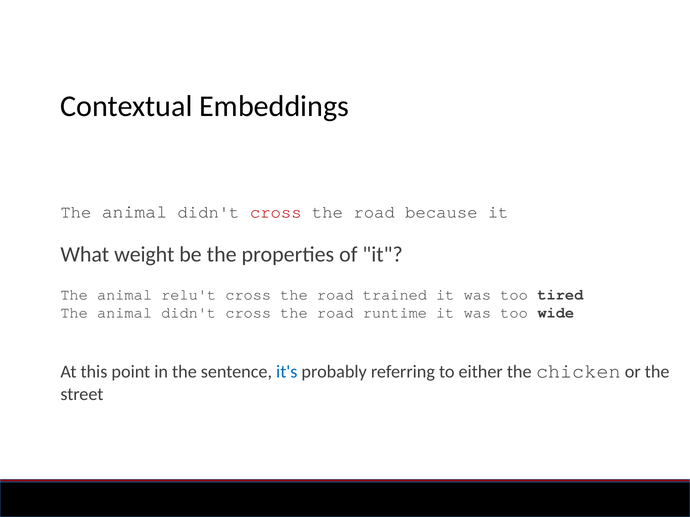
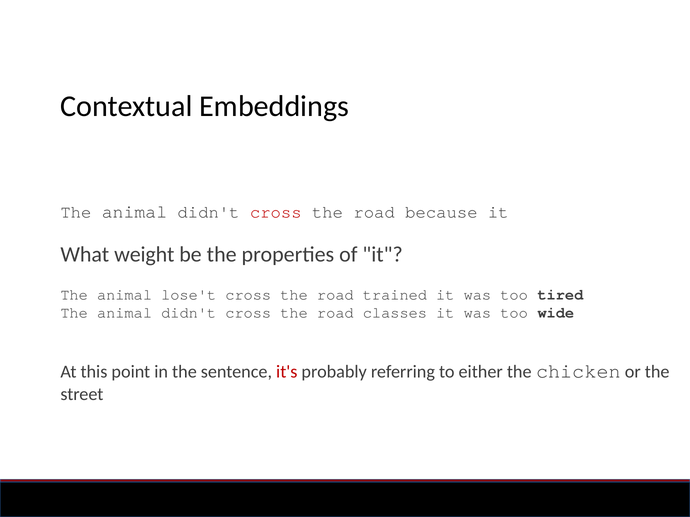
relu't: relu't -> lose't (189, 295)
runtime: runtime -> classes (395, 313)
it's colour: blue -> red (287, 372)
